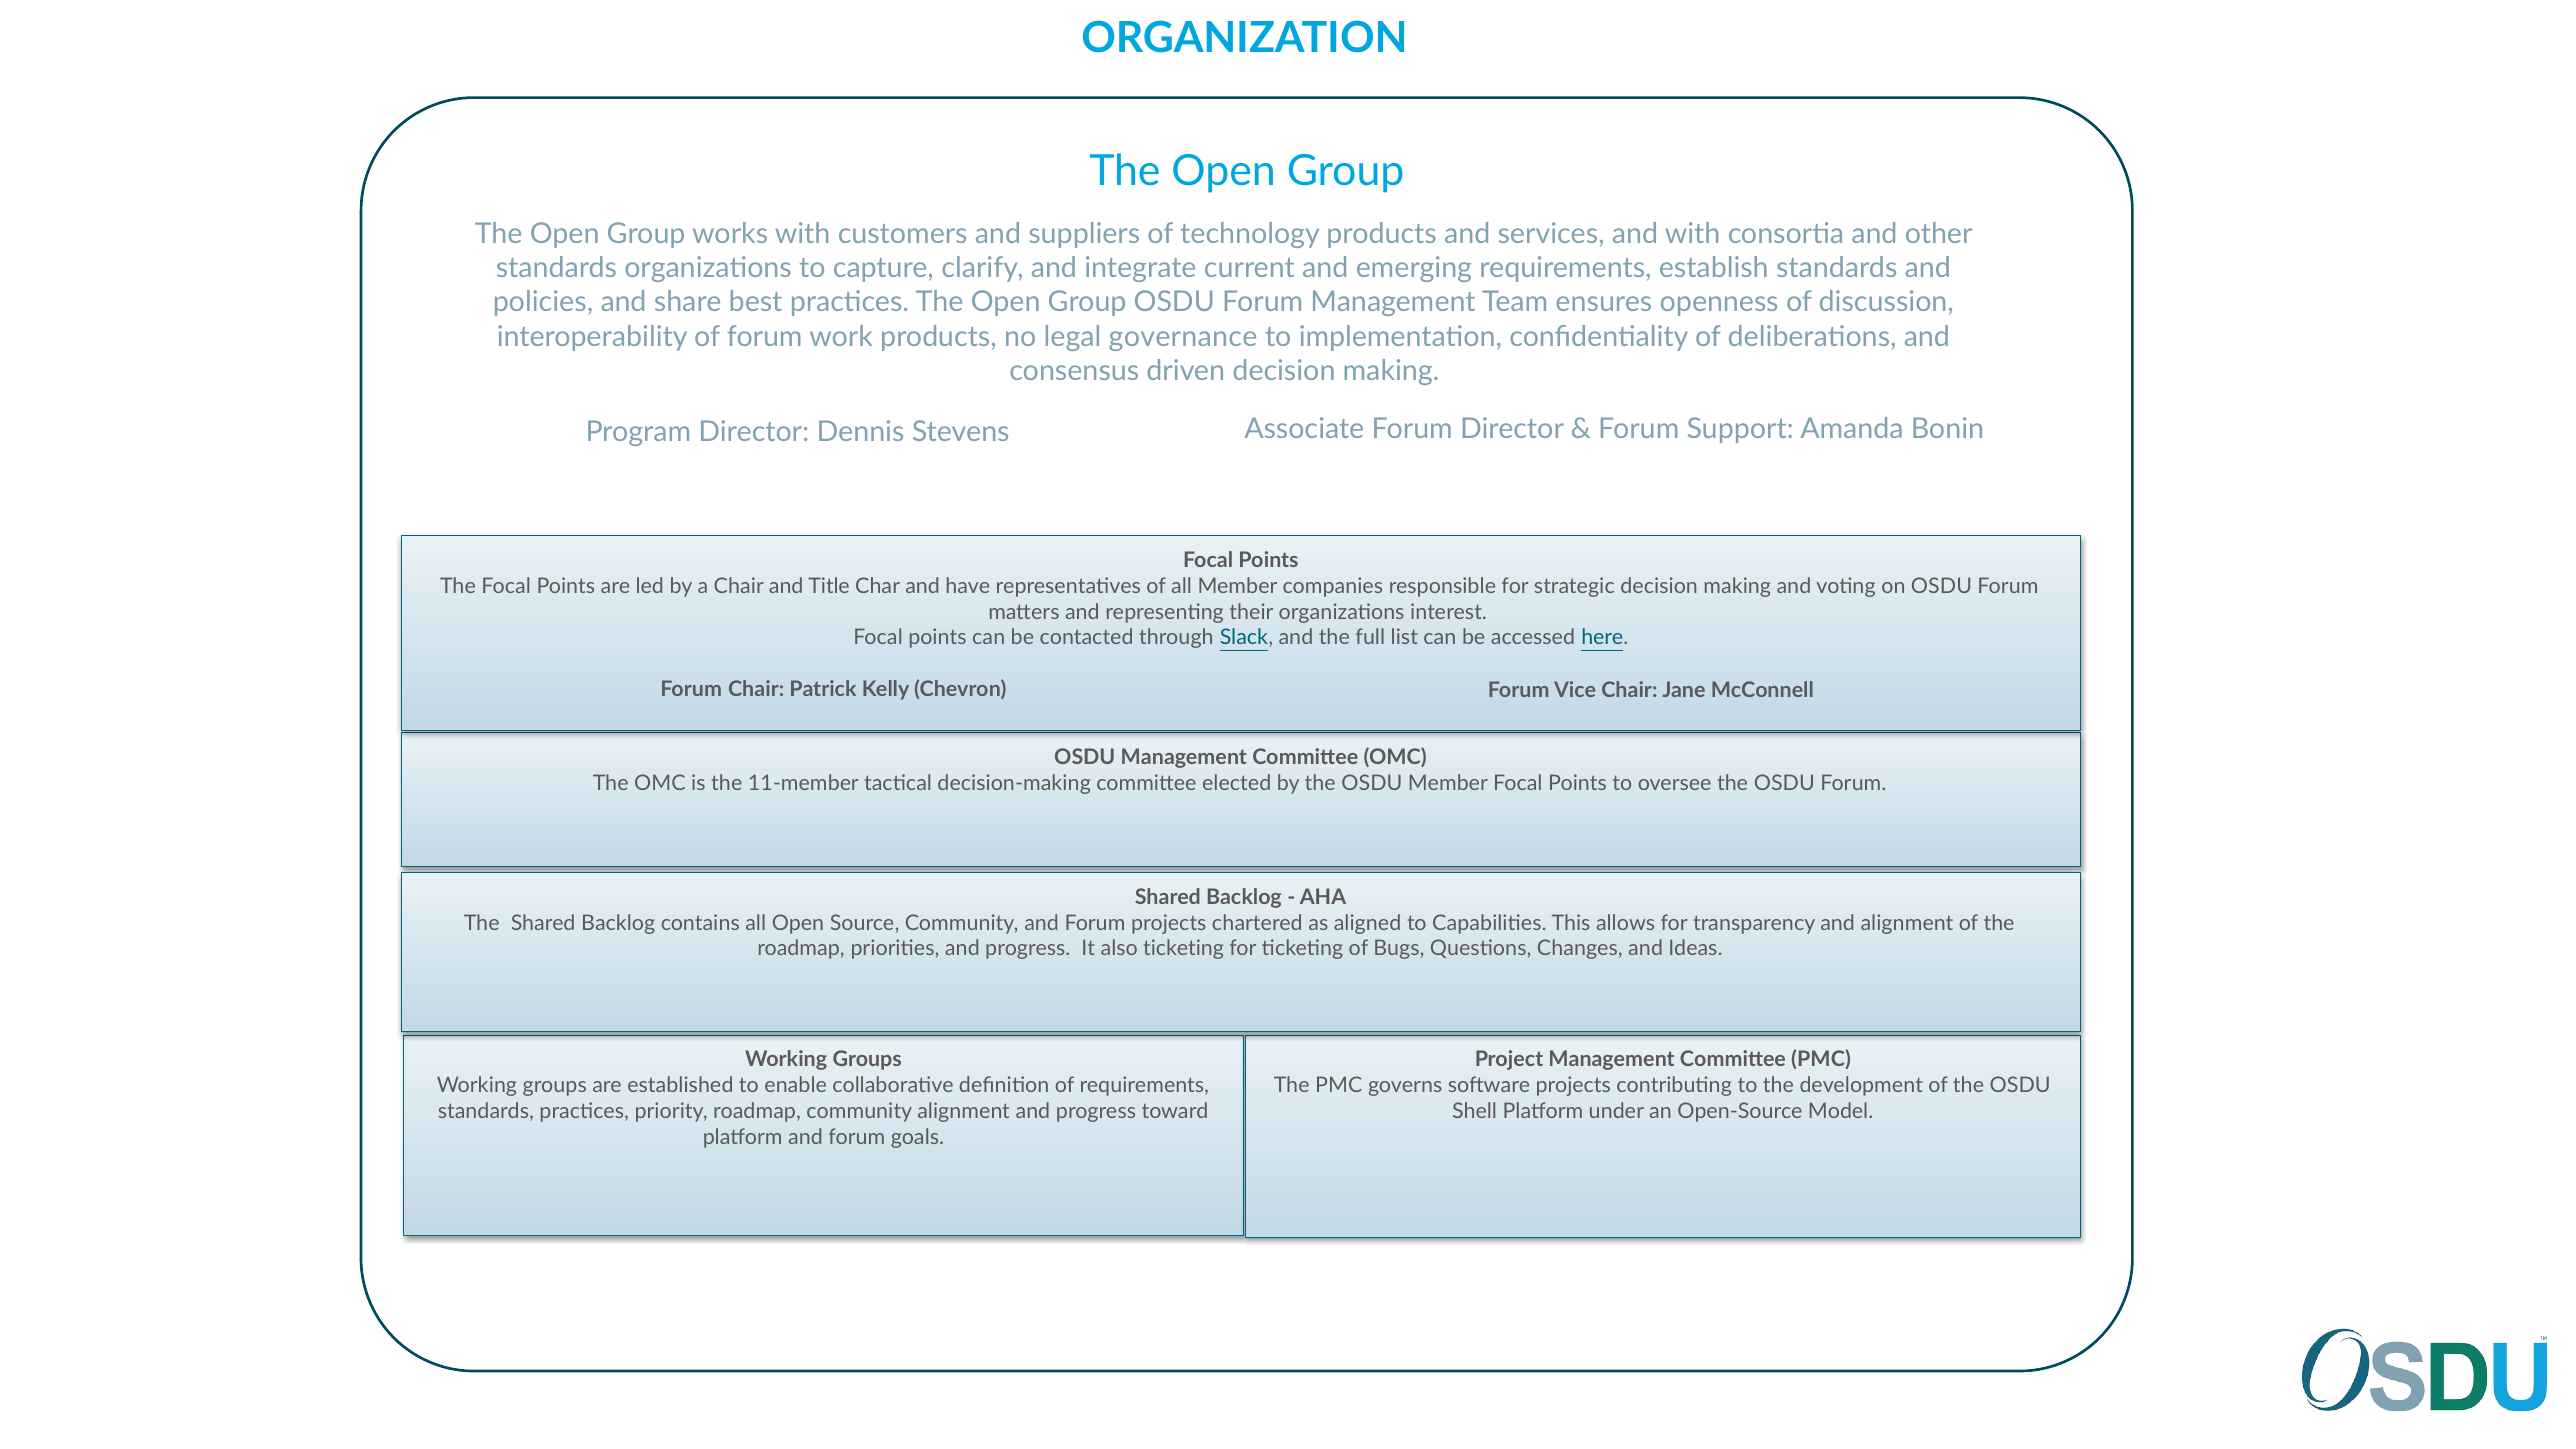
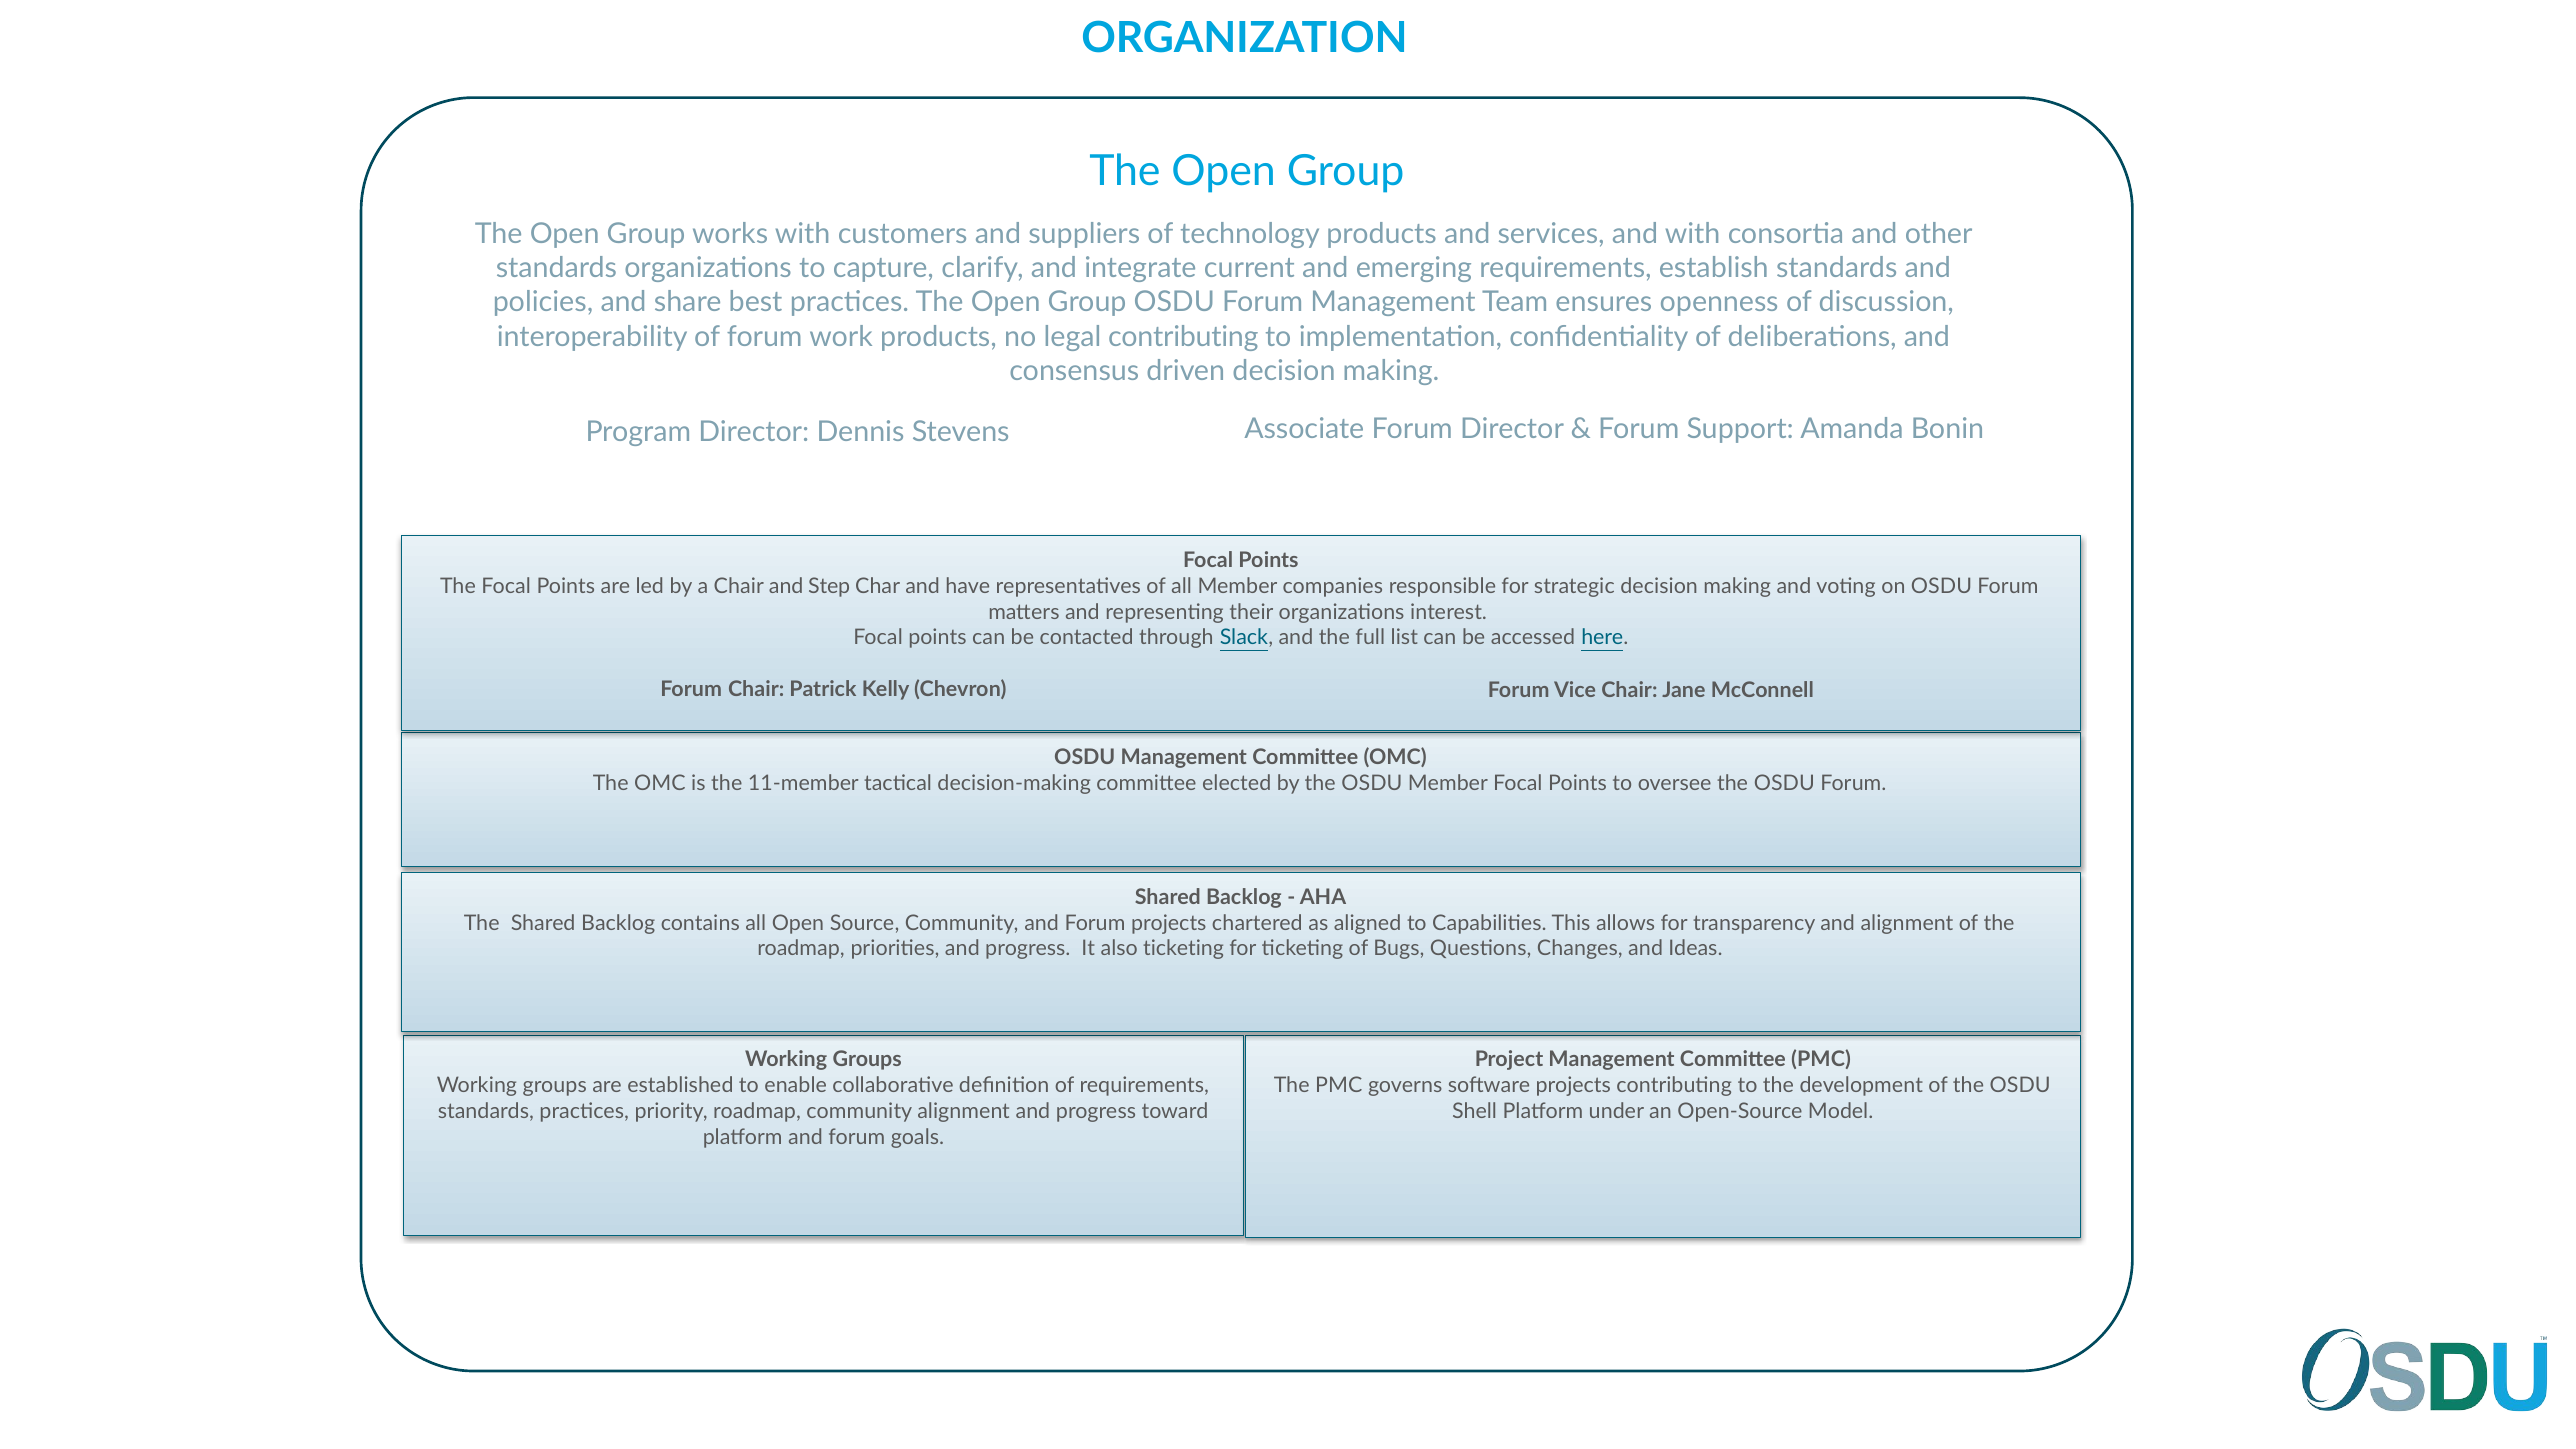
legal governance: governance -> contributing (1183, 337)
Title: Title -> Step (829, 586)
